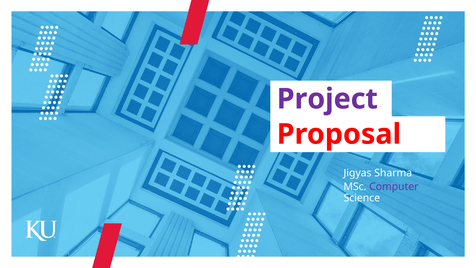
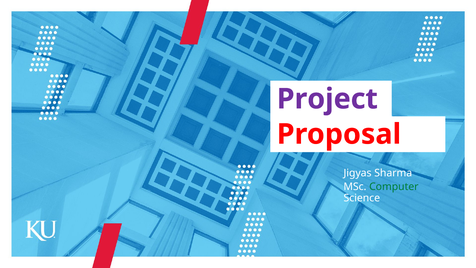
Computer colour: purple -> green (394, 187)
